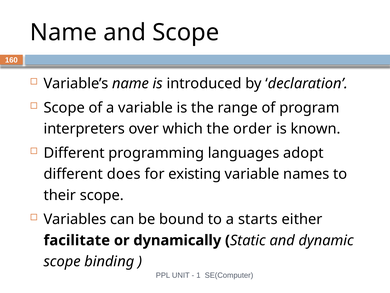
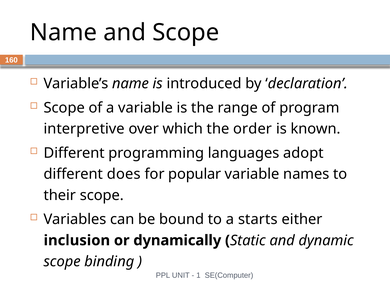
interpreters: interpreters -> interpretive (84, 129)
existing: existing -> popular (195, 174)
facilitate: facilitate -> inclusion (77, 240)
